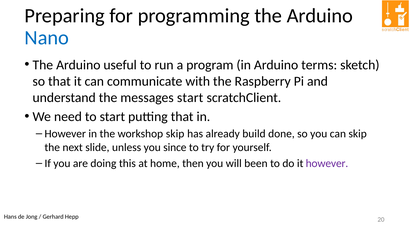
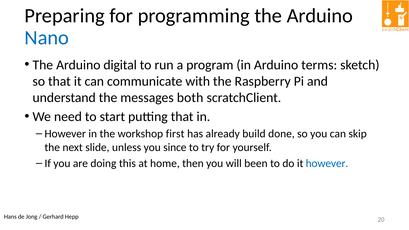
useful: useful -> digital (120, 65)
messages start: start -> both (190, 98)
workshop skip: skip -> first (175, 134)
however colour: purple -> blue (327, 163)
